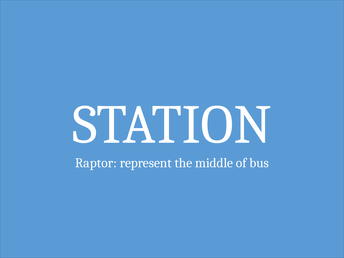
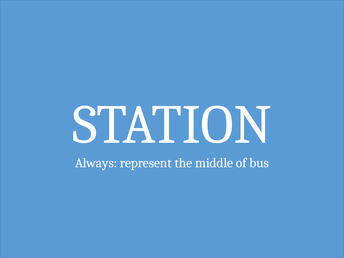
Raptor: Raptor -> Always (96, 163)
